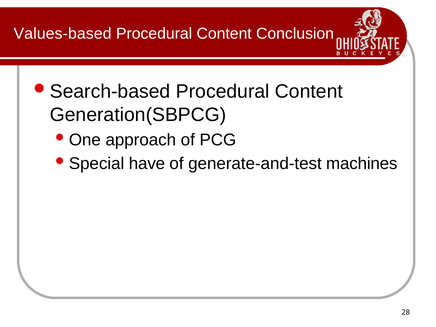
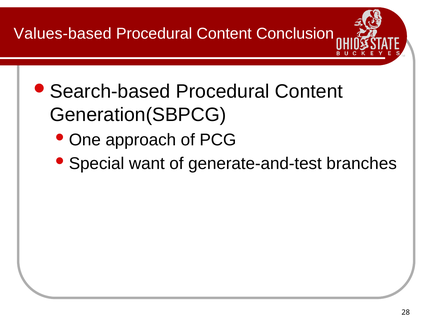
have: have -> want (147, 164)
machines: machines -> branches (362, 164)
